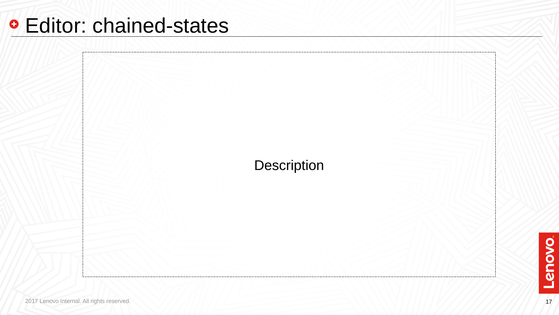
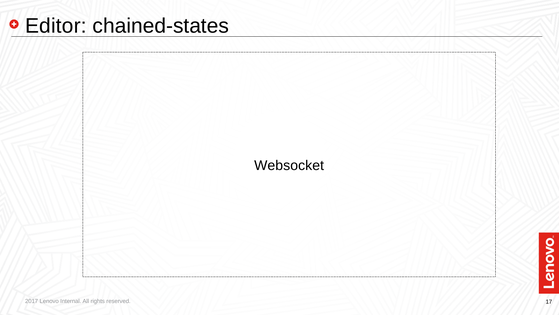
Description: Description -> Websocket (289, 165)
